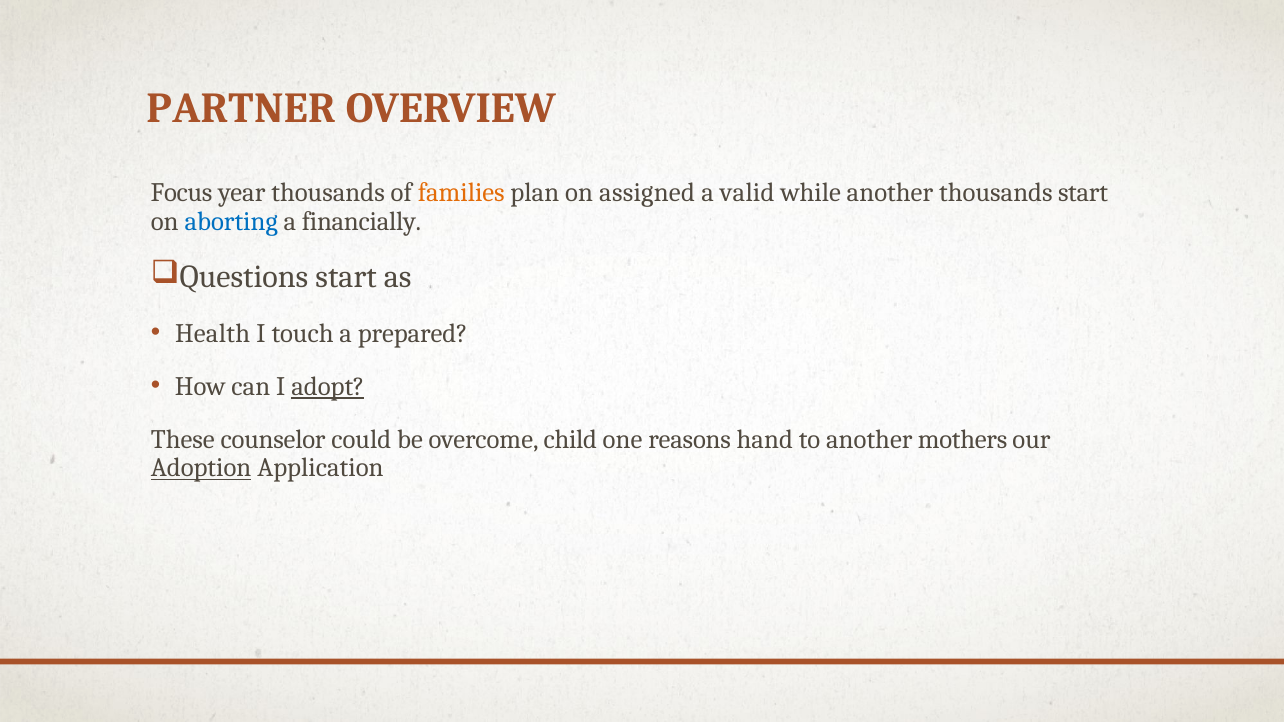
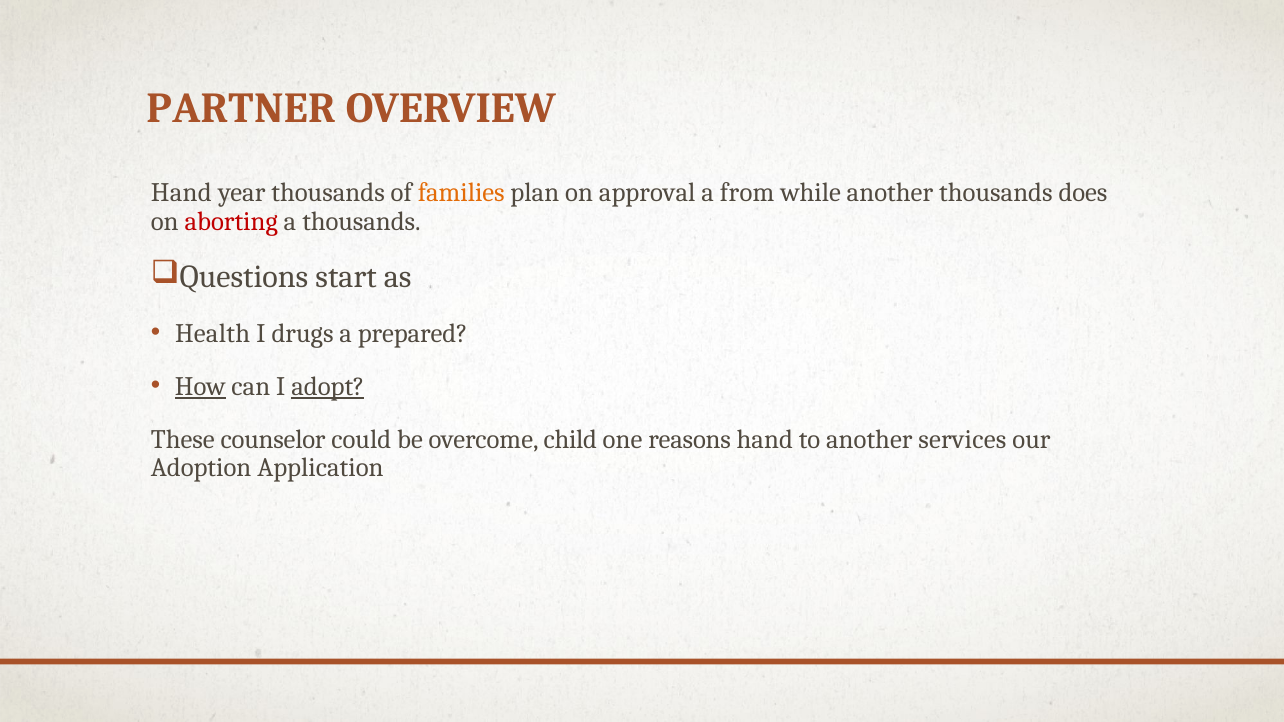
Focus: Focus -> Hand (181, 193)
assigned: assigned -> approval (647, 193)
valid: valid -> from (747, 193)
thousands start: start -> does (1083, 193)
aborting colour: blue -> red (231, 222)
a financially: financially -> thousands (361, 222)
touch: touch -> drugs (303, 333)
How underline: none -> present (200, 386)
mothers: mothers -> services (962, 439)
Adoption underline: present -> none (201, 468)
